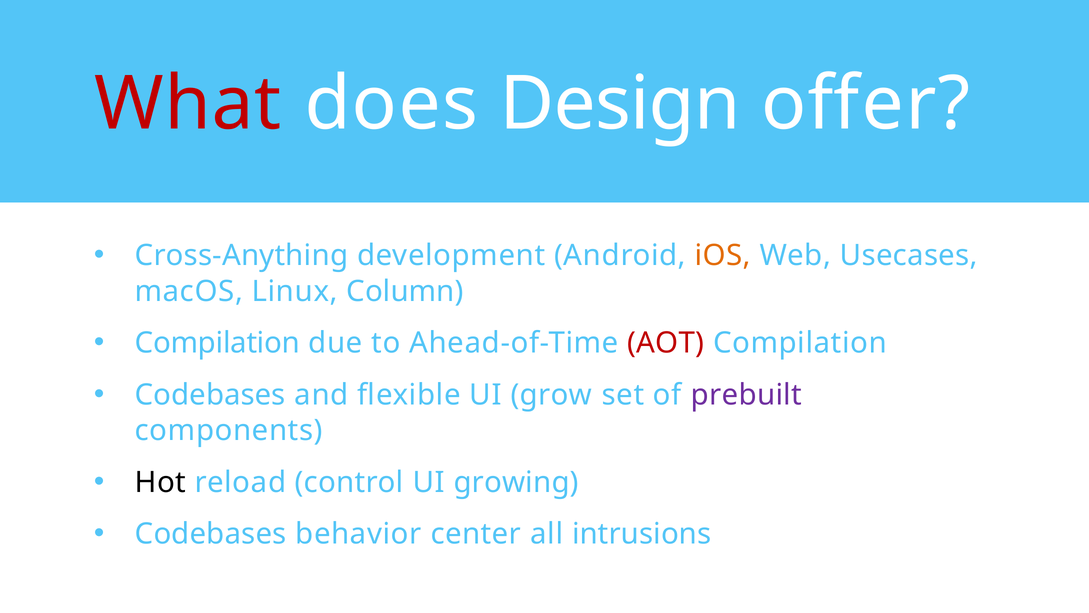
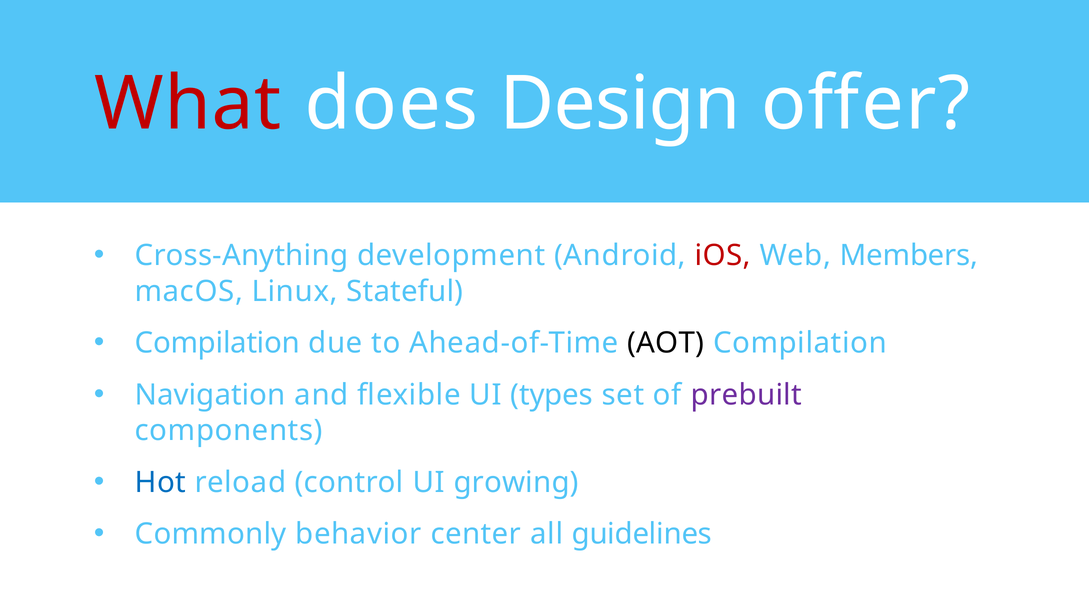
iOS colour: orange -> red (723, 255)
Usecases: Usecases -> Members (909, 255)
Column: Column -> Stateful (405, 291)
AOT colour: red -> black (666, 343)
Codebases: Codebases -> Navigation (210, 395)
grow: grow -> types (552, 395)
Hot colour: black -> blue (160, 482)
Codebases: Codebases -> Commonly (211, 534)
intrusions: intrusions -> guidelines (642, 534)
